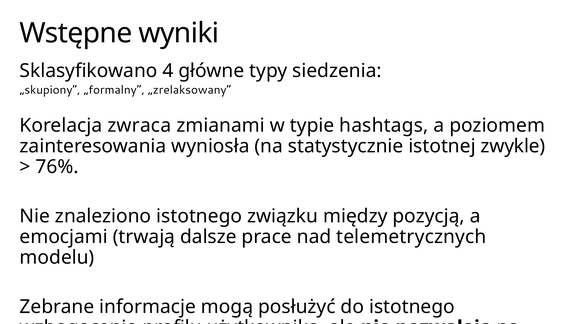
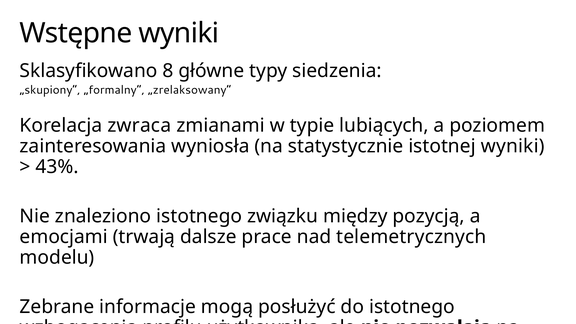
4: 4 -> 8 (168, 71)
hashtags: hashtags -> lubiących (384, 125)
istotnej zwykle: zwykle -> wyniki (513, 146)
76%: 76% -> 43% (57, 167)
